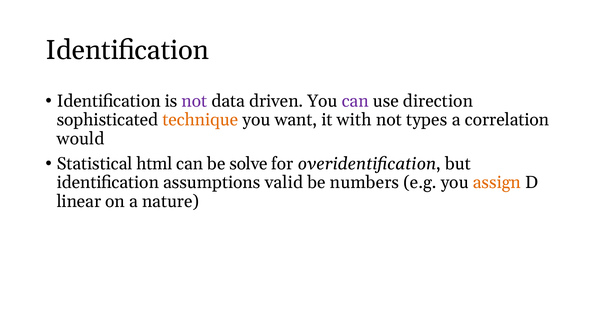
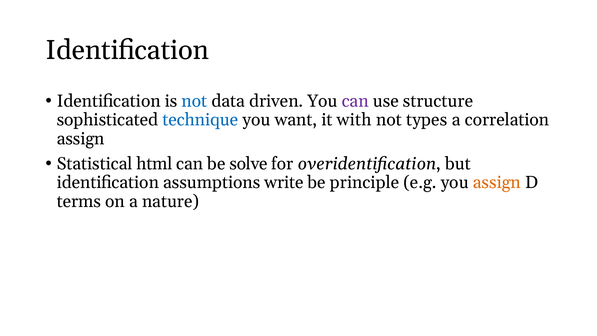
not colour: purple -> blue (194, 101)
direction: direction -> structure (438, 101)
technique colour: orange -> blue (200, 120)
would: would -> assign (81, 139)
valid: valid -> write (284, 182)
numbers: numbers -> principle (365, 182)
linear: linear -> terms (79, 201)
